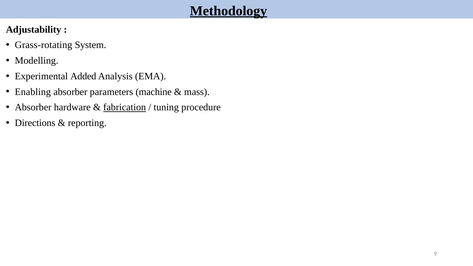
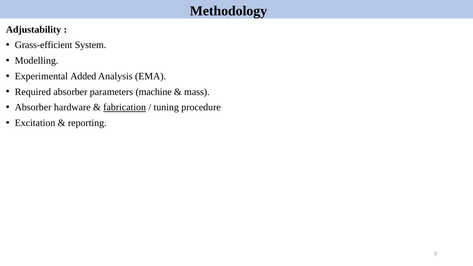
Methodology underline: present -> none (228, 11)
Grass-rotating: Grass-rotating -> Grass-efficient (44, 45)
Enabling: Enabling -> Required (33, 92)
Directions: Directions -> Excitation (35, 123)
